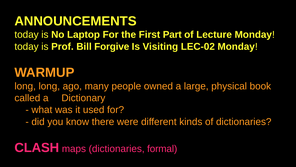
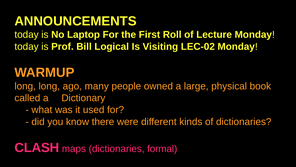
Part: Part -> Roll (172, 35)
Forgive: Forgive -> Logical (112, 46)
